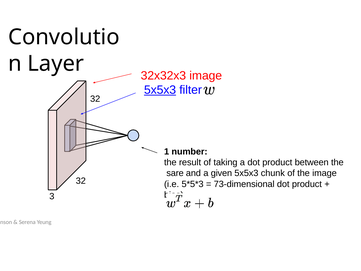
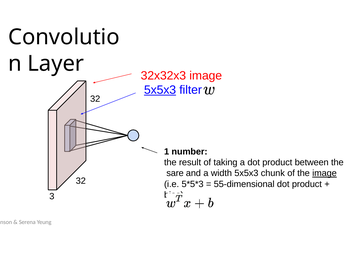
given: given -> width (221, 173)
image underline: none -> present (324, 173)
73-dimensional: 73-dimensional -> 55-dimensional (244, 184)
